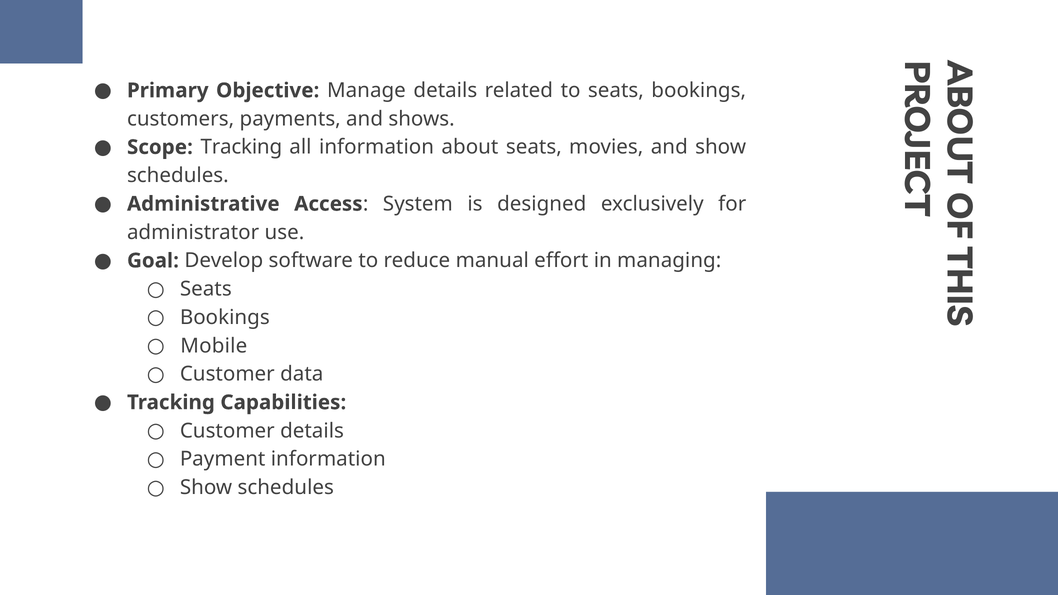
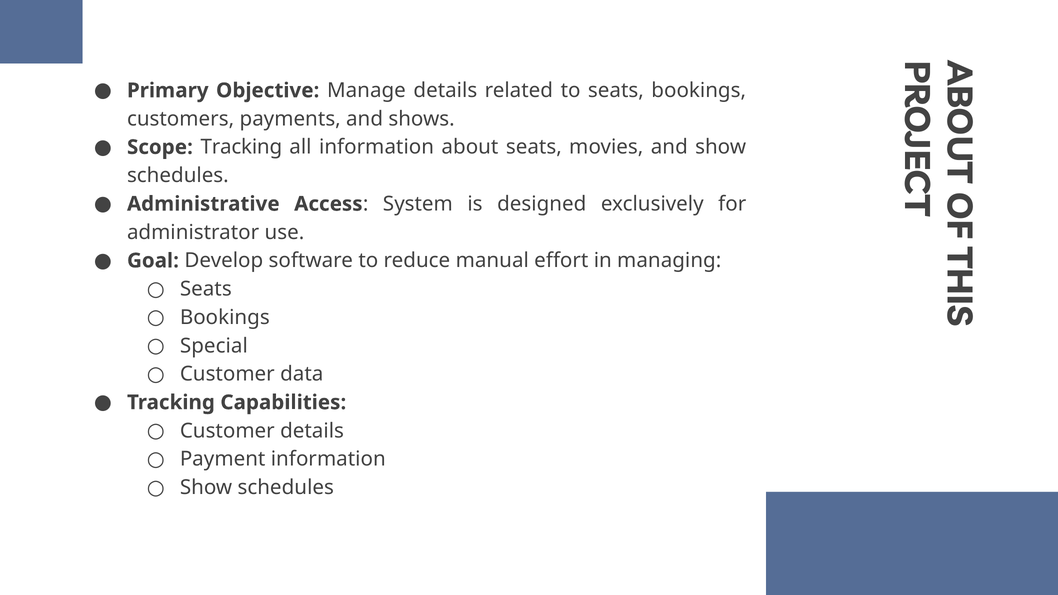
Mobile: Mobile -> Special (214, 346)
